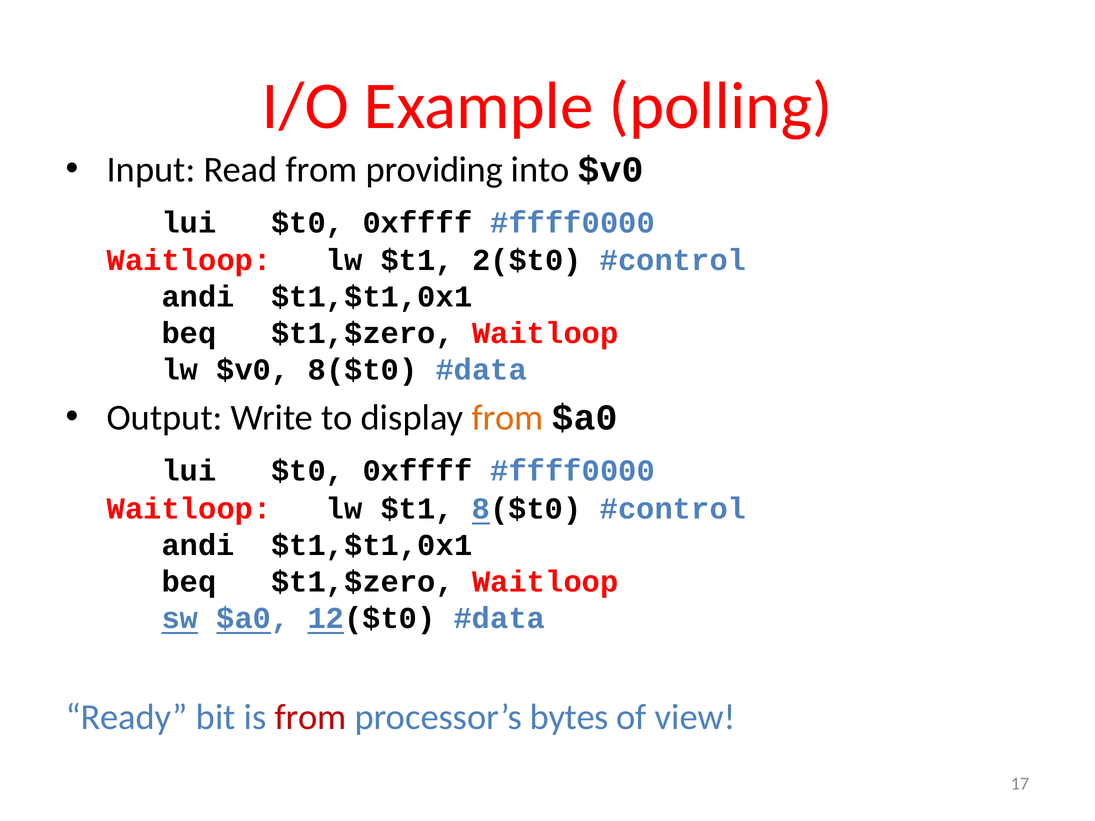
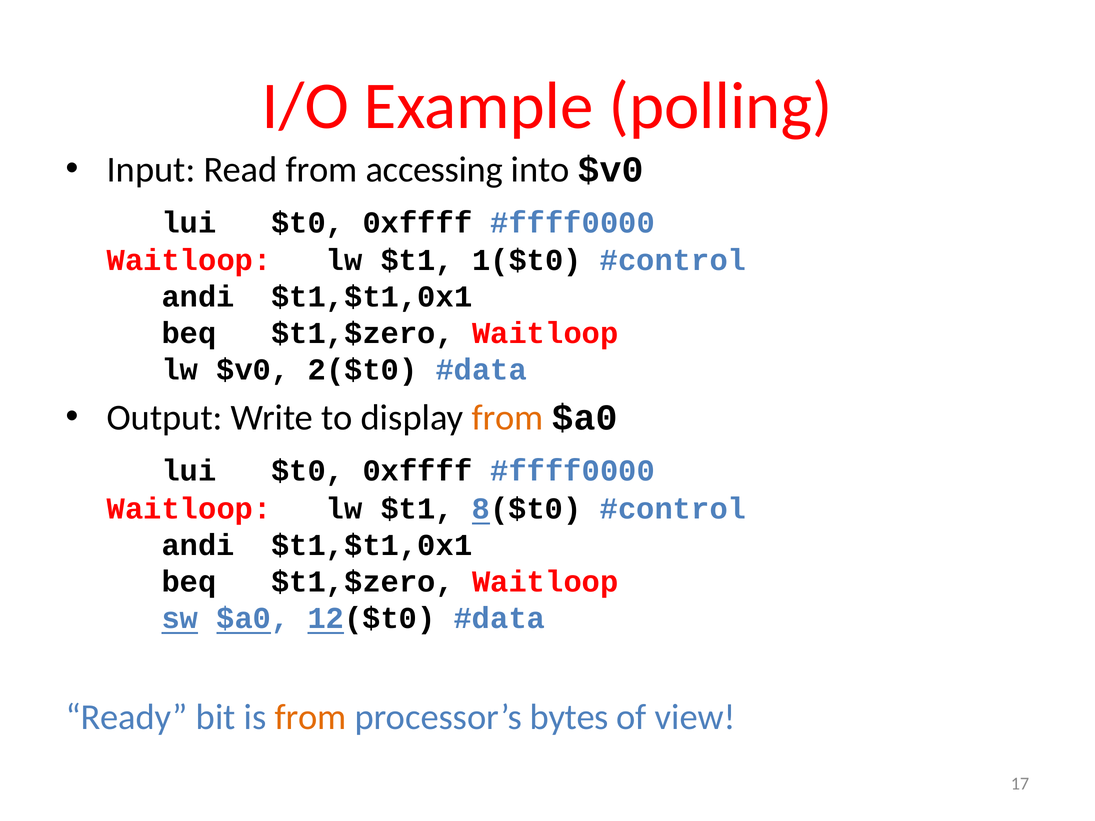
providing: providing -> accessing (434, 170)
2($t0: 2($t0 -> 1($t0 (527, 261)
$v0 8($t0: 8($t0 -> 2($t0 (363, 370)
from colour: red -> orange (311, 717)
